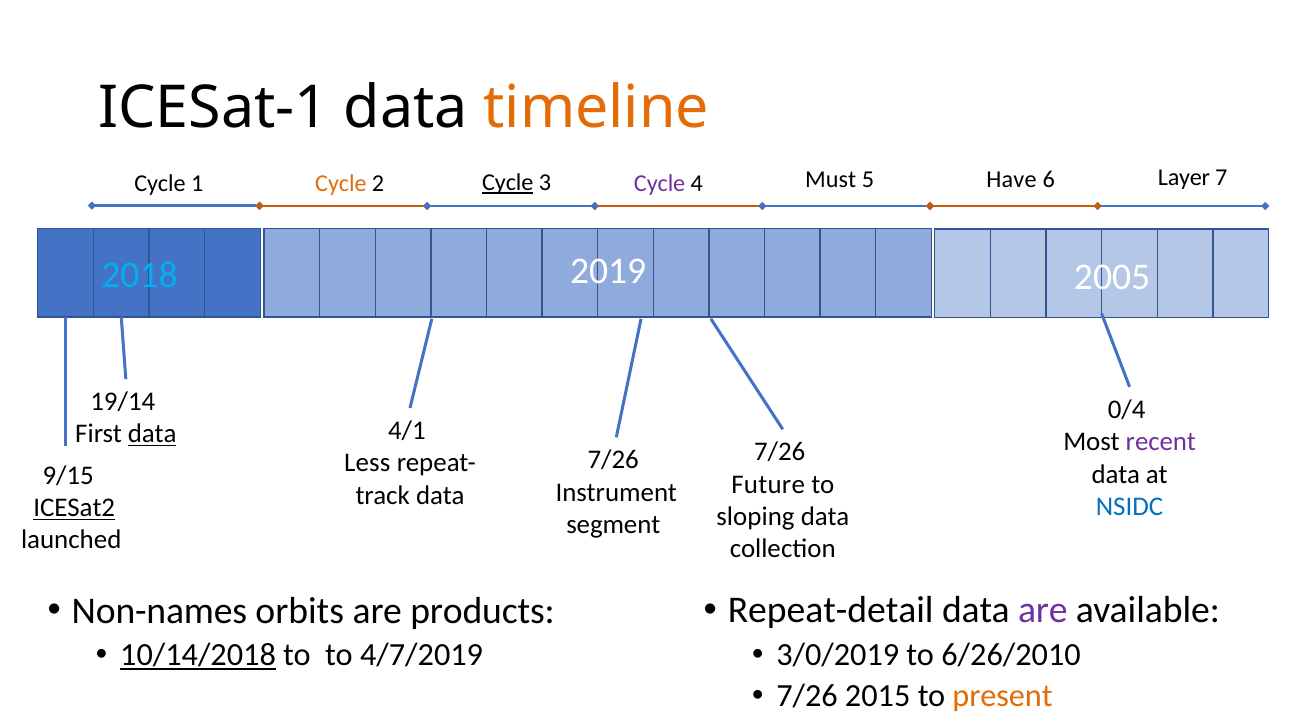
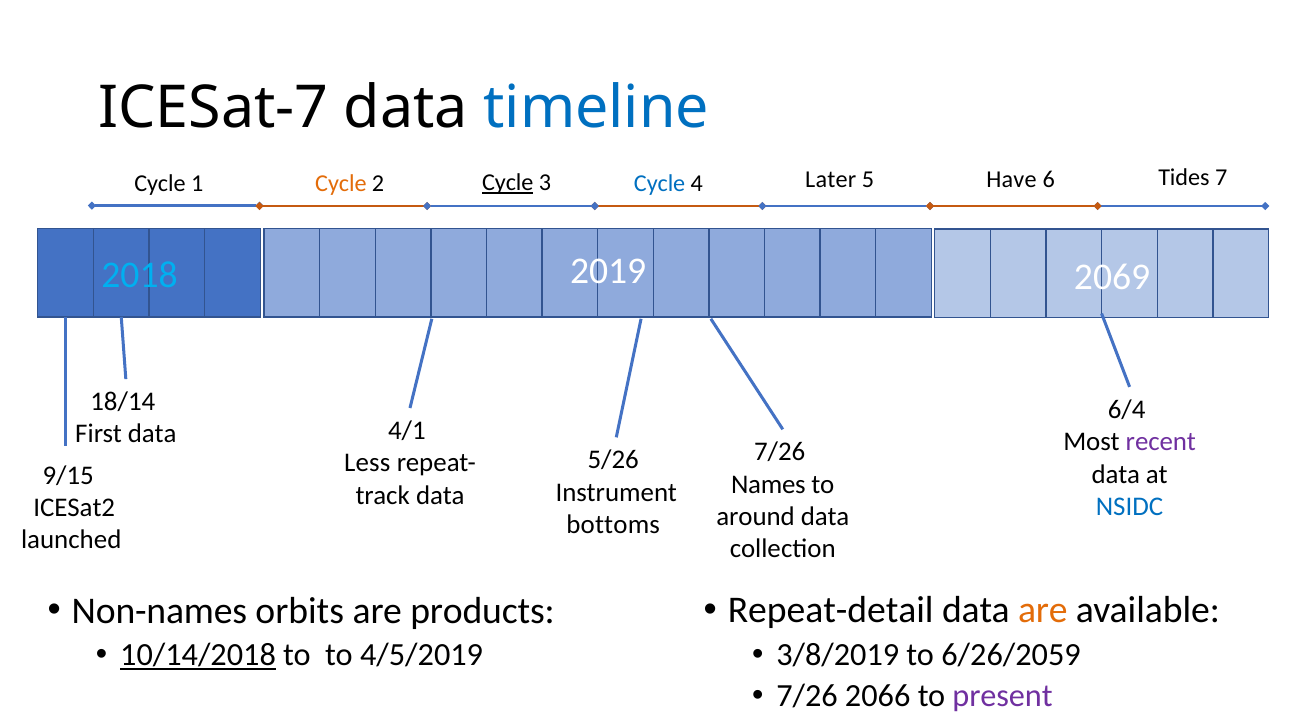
ICESat-1: ICESat-1 -> ICESat-7 (214, 108)
timeline colour: orange -> blue (596, 108)
Cycle colour: purple -> blue (660, 184)
Must: Must -> Later (831, 179)
Layer: Layer -> Tides (1184, 177)
2005: 2005 -> 2069 (1112, 278)
19/14: 19/14 -> 18/14 (123, 402)
0/4: 0/4 -> 6/4 (1127, 410)
data underline: present -> none (152, 434)
7/26: 7/26 -> 5/26 (613, 460)
Future: Future -> Names (768, 484)
ICESat2 underline: present -> none (74, 508)
sloping: sloping -> around (756, 517)
segment: segment -> bottoms (613, 525)
are colour: purple -> orange (1043, 610)
3/0/2019: 3/0/2019 -> 3/8/2019 (838, 655)
6/26/2010: 6/26/2010 -> 6/26/2059 (1011, 655)
4/7/2019: 4/7/2019 -> 4/5/2019 (422, 655)
2015: 2015 -> 2066 (878, 696)
present colour: orange -> purple (1003, 696)
